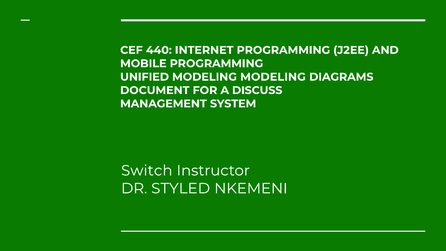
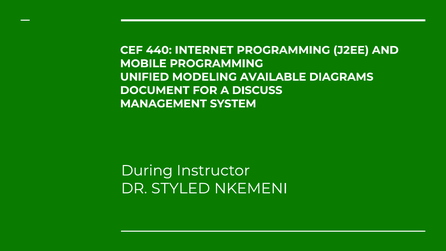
MODELING MODELING: MODELING -> AVAILABLE (273, 77)
Switch: Switch -> During (147, 170)
